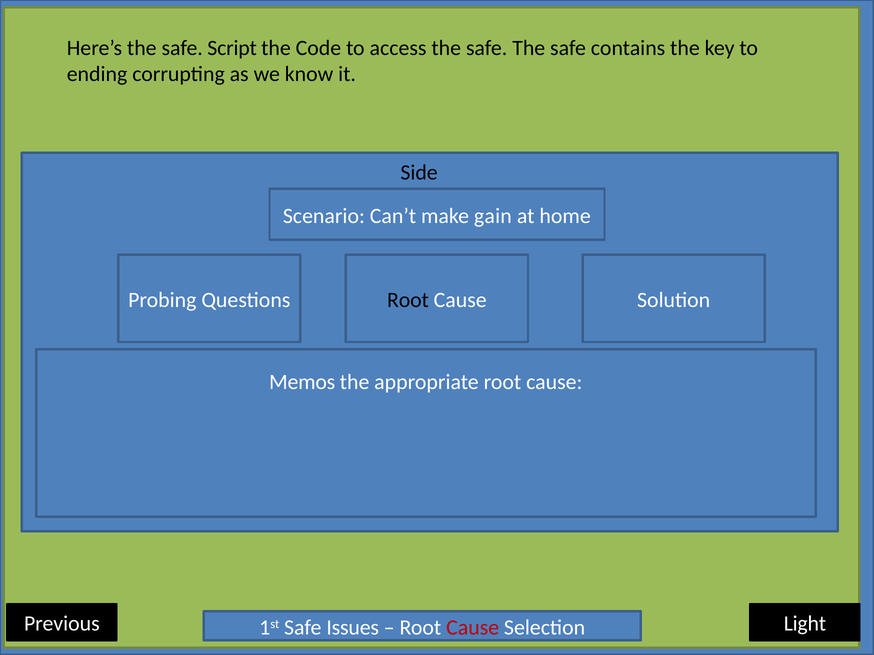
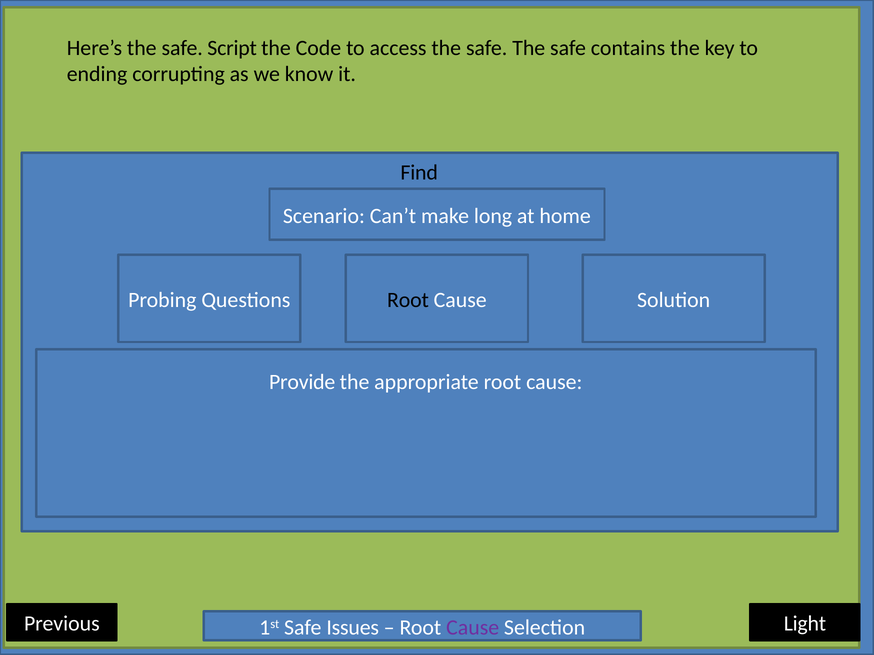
Side: Side -> Find (419, 173)
gain: gain -> long (493, 216)
Memos: Memos -> Provide (302, 382)
Cause colour: red -> purple (473, 628)
